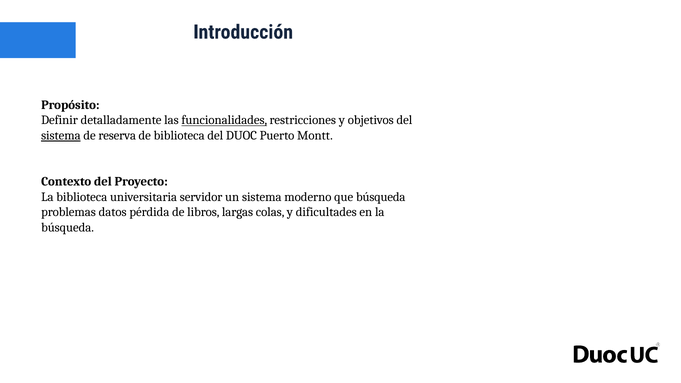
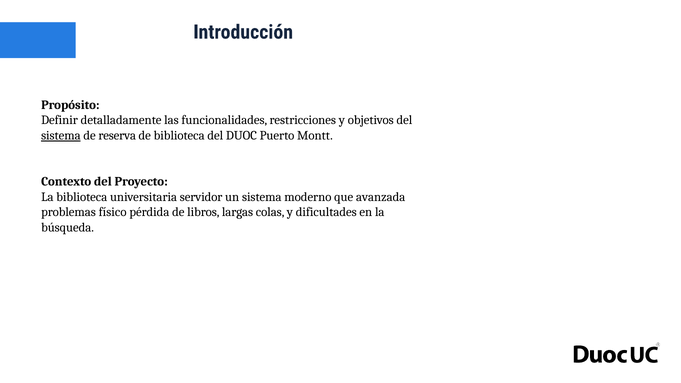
funcionalidades underline: present -> none (224, 120)
que búsqueda: búsqueda -> avanzada (381, 197)
datos: datos -> físico (113, 212)
